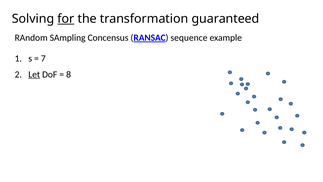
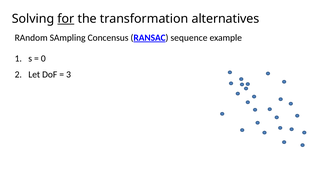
guaranteed: guaranteed -> alternatives (225, 19)
7: 7 -> 0 (43, 58)
Let underline: present -> none (34, 74)
8: 8 -> 3 (69, 74)
